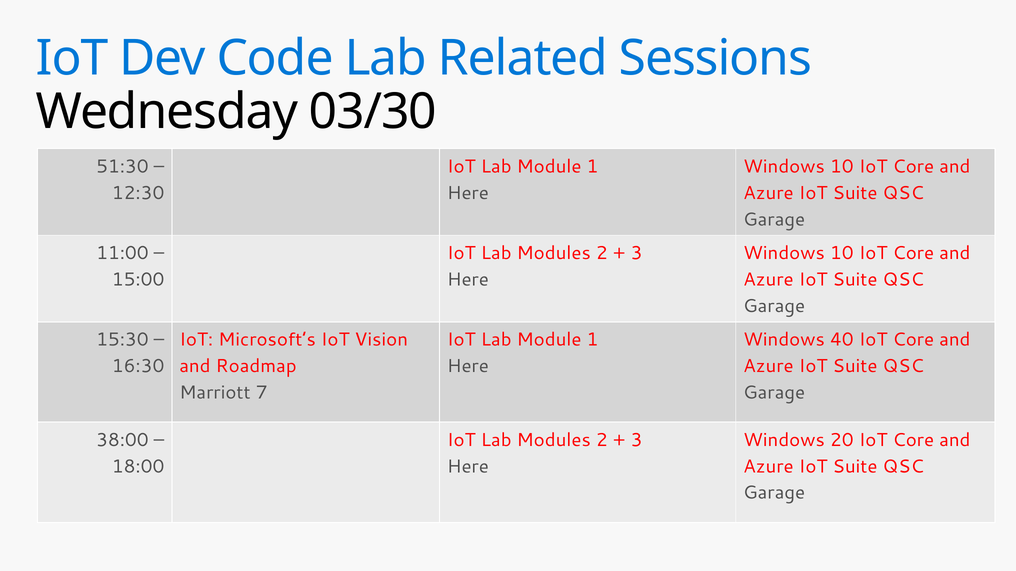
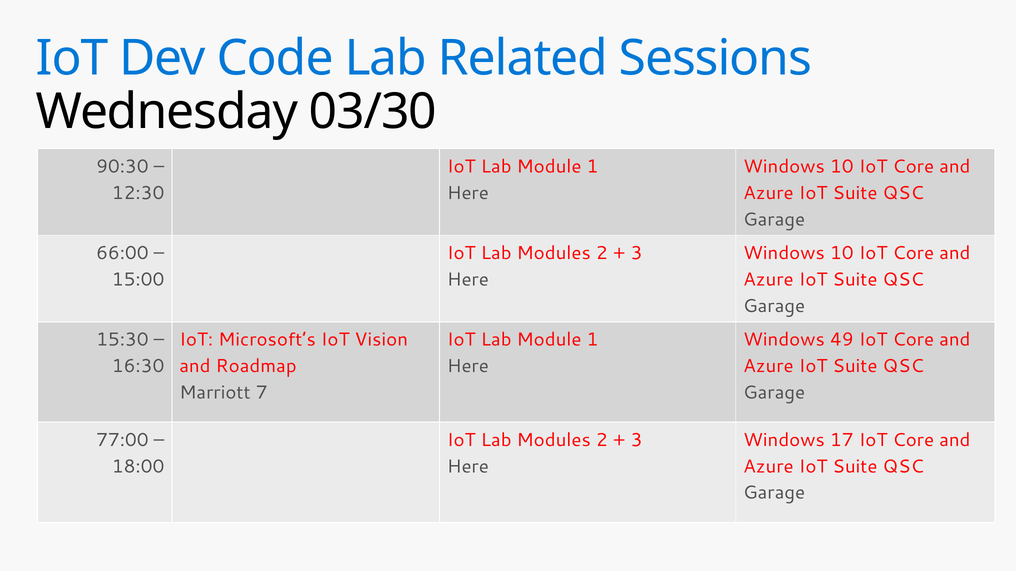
51:30: 51:30 -> 90:30 (122, 167)
11:00: 11:00 -> 66:00 (122, 253)
40: 40 -> 49 (842, 340)
38:00: 38:00 -> 77:00 (122, 440)
20: 20 -> 17 (842, 440)
